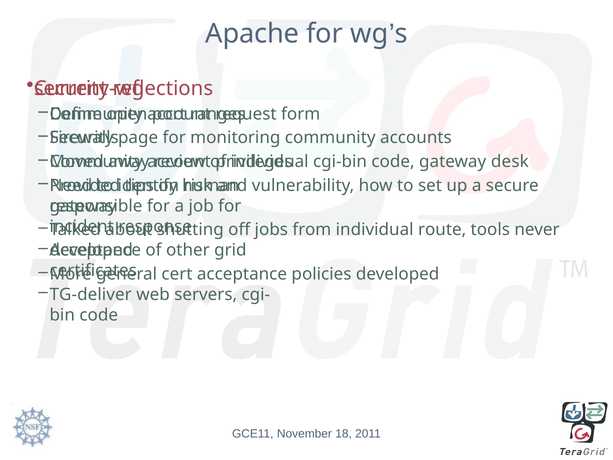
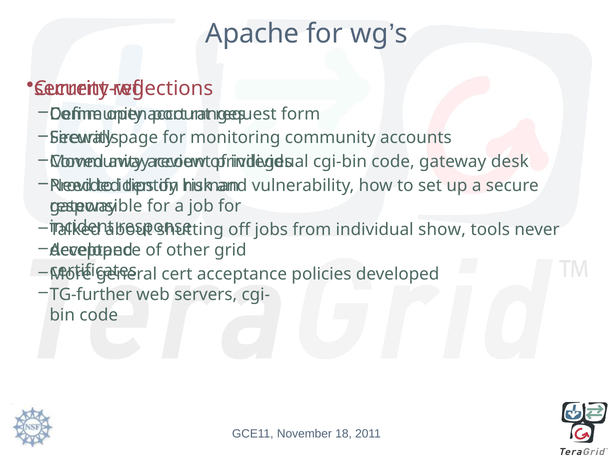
route: route -> show (442, 230)
TG-deliver: TG-deliver -> TG-further (91, 294)
